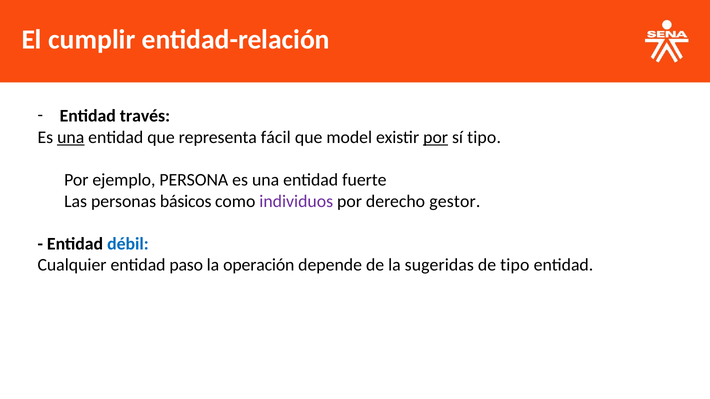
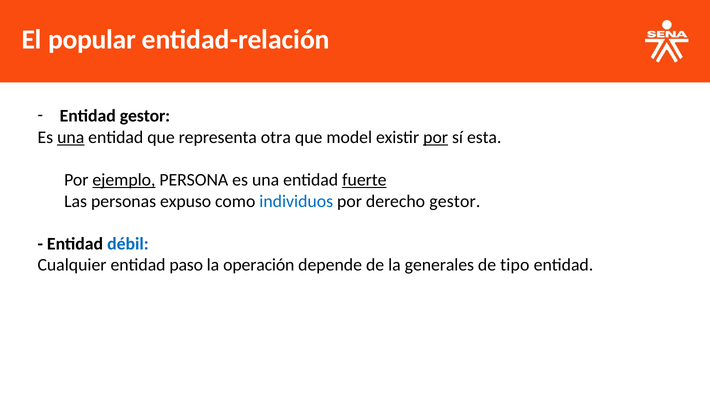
cumplir: cumplir -> popular (92, 40)
Entidad través: través -> gestor (145, 116)
fácil: fácil -> otra (276, 137)
sí tipo: tipo -> esta (484, 137)
ejemplo underline: none -> present (124, 180)
fuerte underline: none -> present (364, 180)
básicos: básicos -> expuso (186, 201)
individuos colour: purple -> blue (296, 201)
sugeridas: sugeridas -> generales (439, 265)
